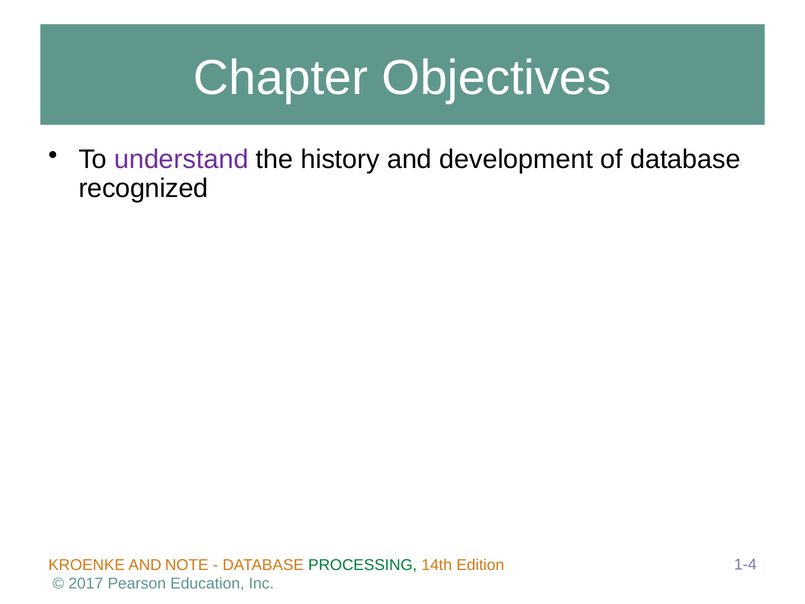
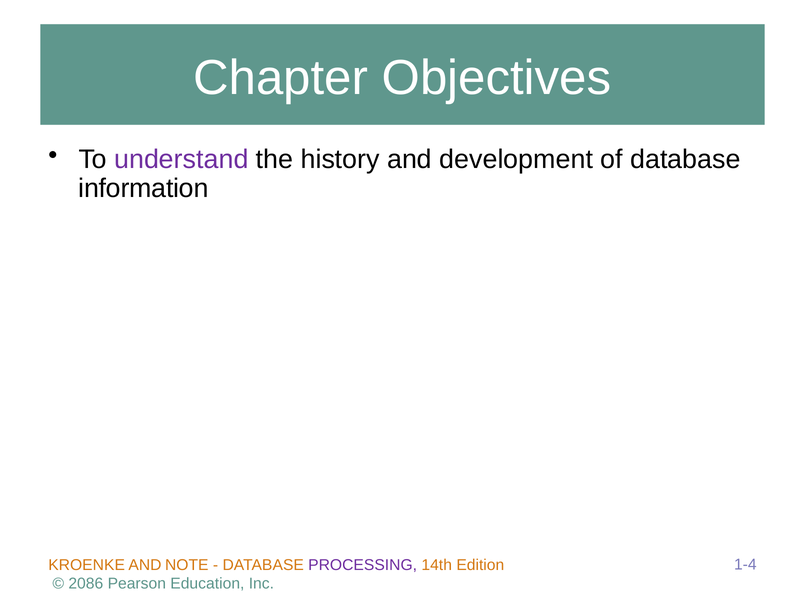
recognized: recognized -> information (143, 188)
PROCESSING colour: green -> purple (363, 565)
2017: 2017 -> 2086 (86, 583)
